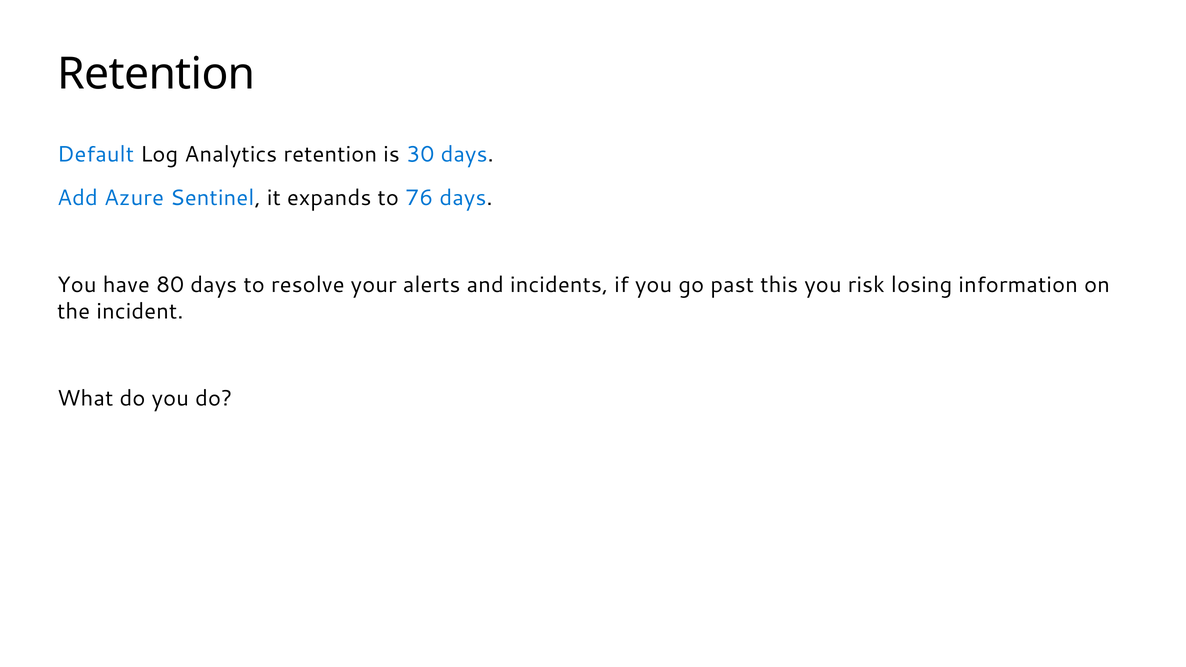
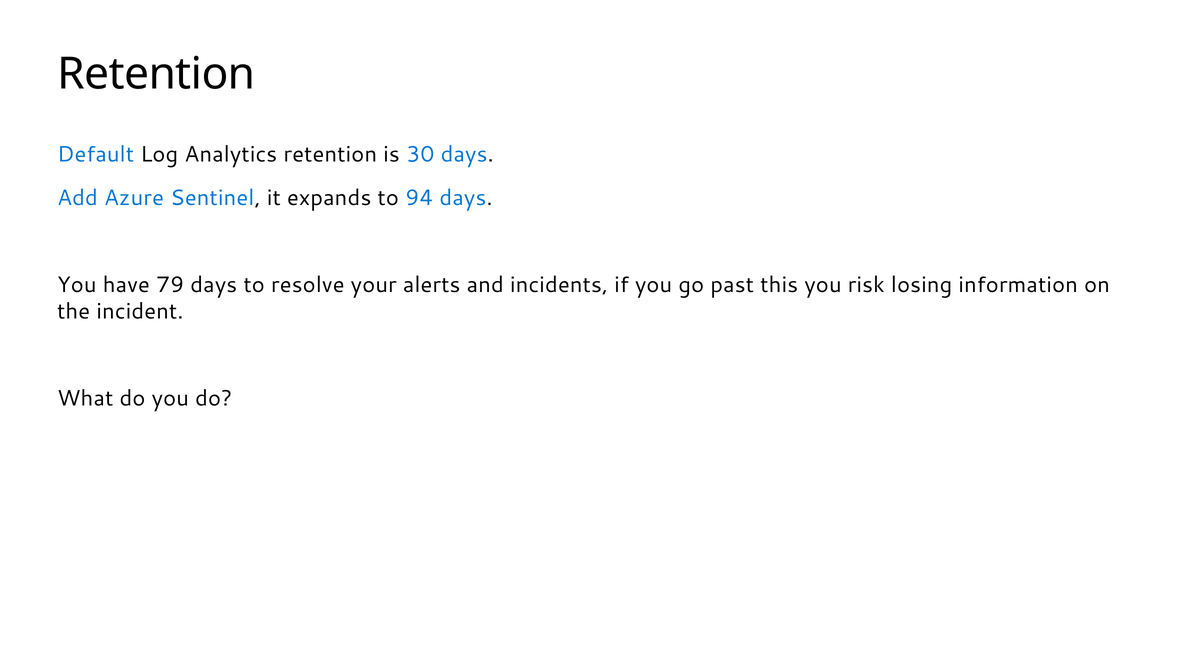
76: 76 -> 94 (419, 198)
80: 80 -> 79 (170, 285)
